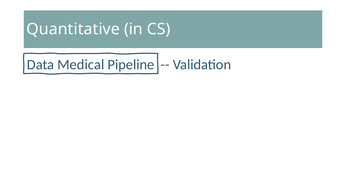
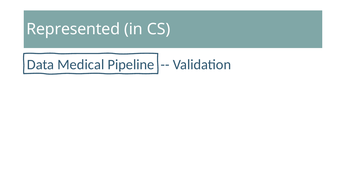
Quantitative: Quantitative -> Represented (73, 29)
